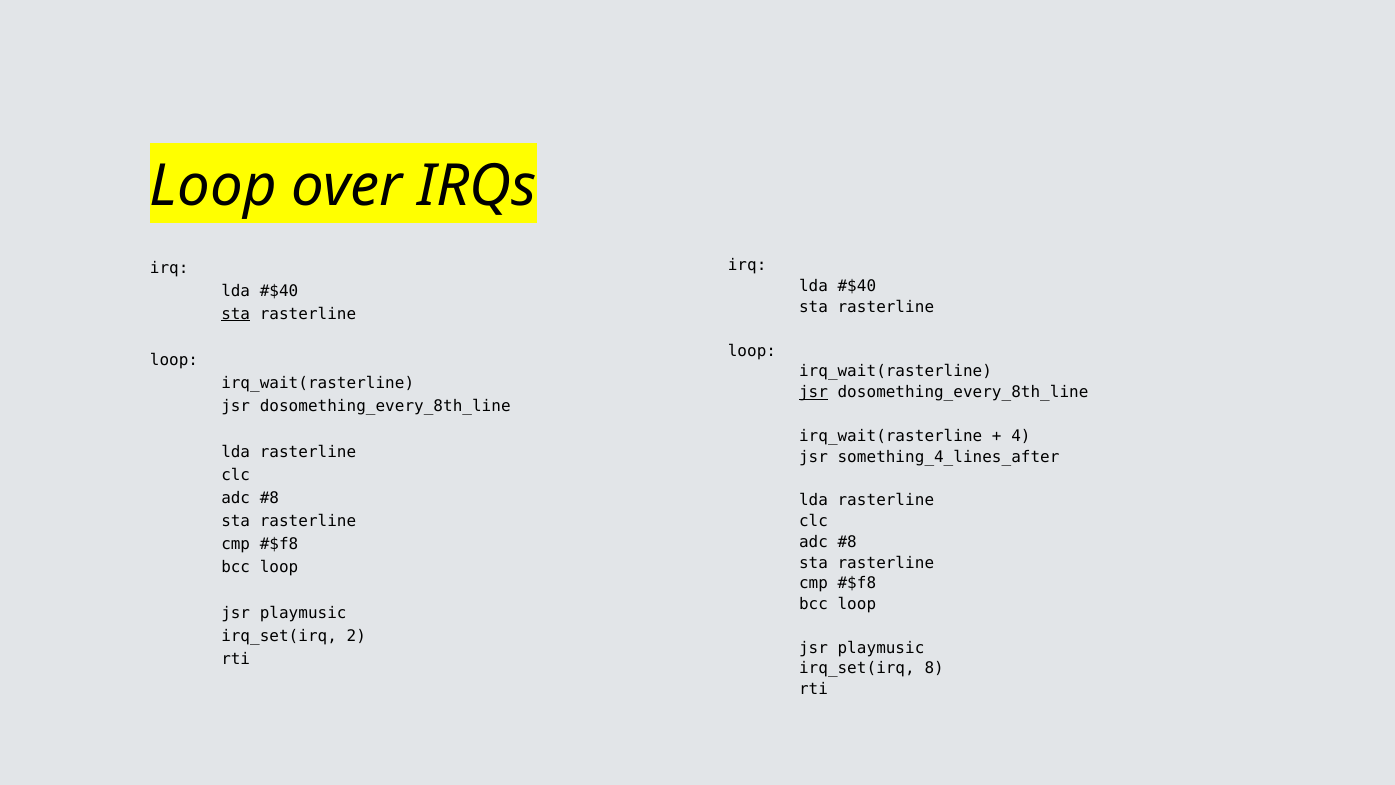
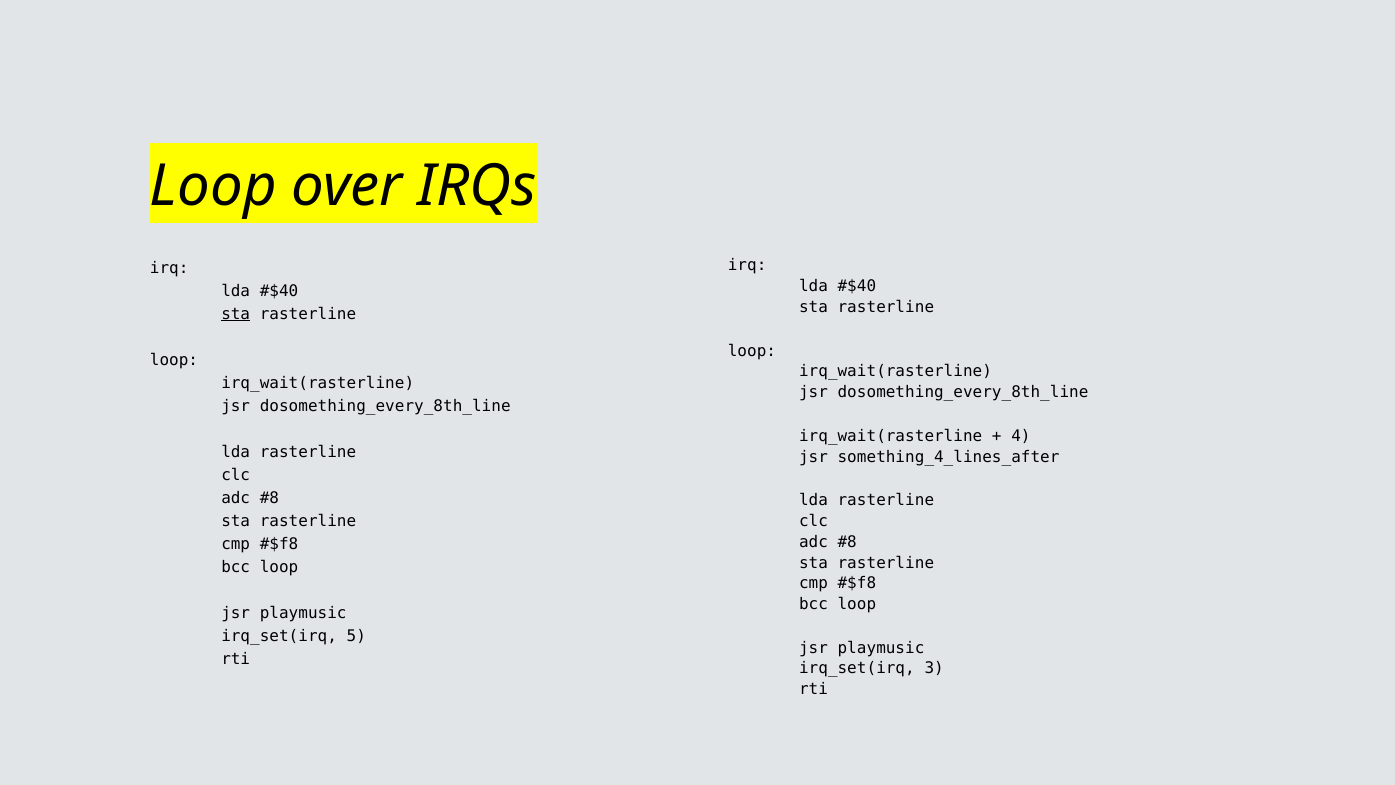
jsr underline: present -> none (814, 392)
2: 2 -> 5 (356, 636)
8: 8 -> 3 (934, 668)
